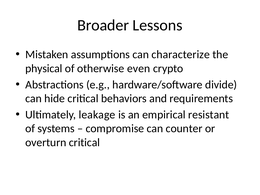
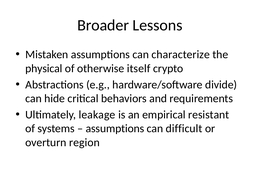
even: even -> itself (139, 68)
compromise: compromise -> assumptions (115, 129)
counter: counter -> difficult (184, 129)
overturn critical: critical -> region (84, 142)
